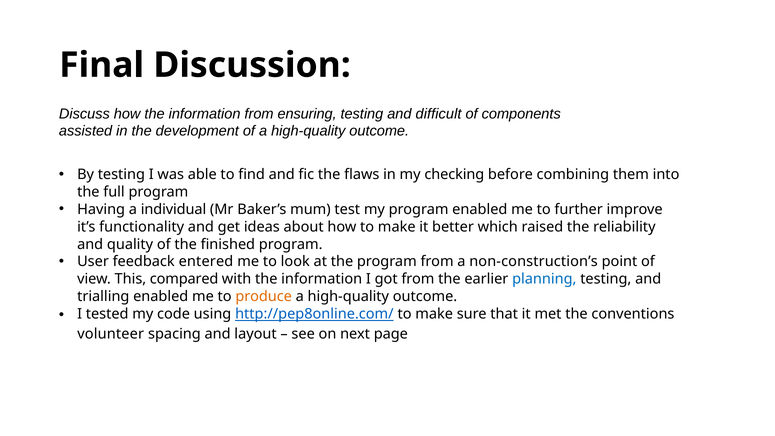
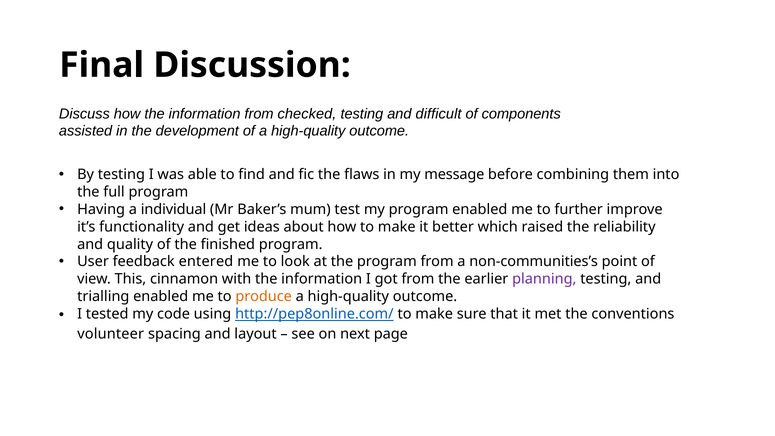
ensuring: ensuring -> checked (307, 114)
checking: checking -> message (454, 174)
non-construction’s: non-construction’s -> non-communities’s (534, 262)
compared: compared -> cinnamon (184, 279)
planning colour: blue -> purple (544, 279)
